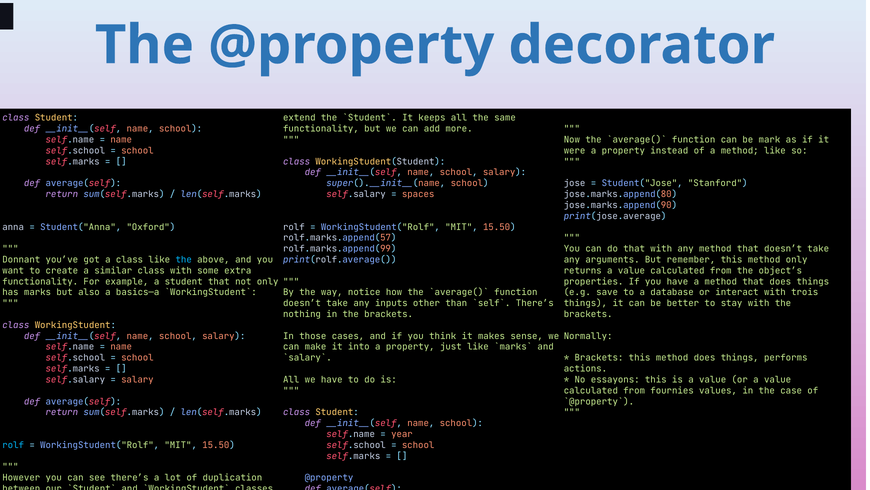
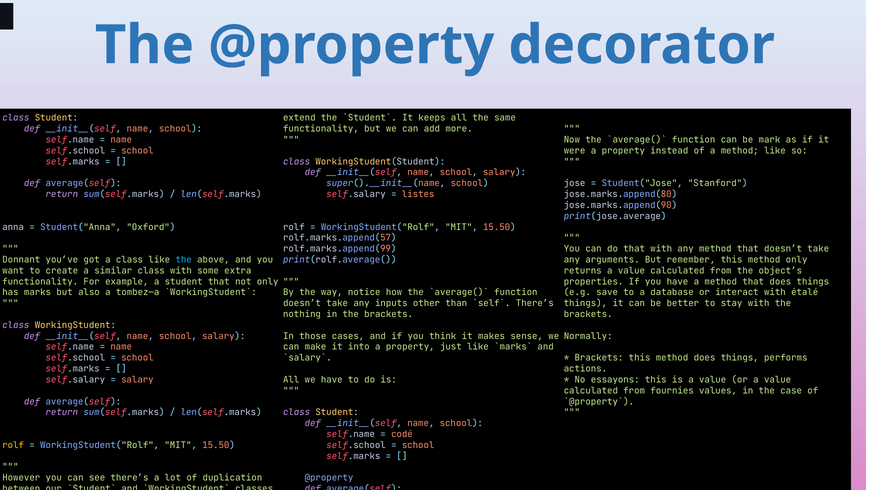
spaces: spaces -> listes (418, 194)
basics—a: basics—a -> tombez—a (138, 292)
trois: trois -> étalé (805, 292)
year: year -> codé (402, 434)
rolf colour: light blue -> yellow (13, 445)
